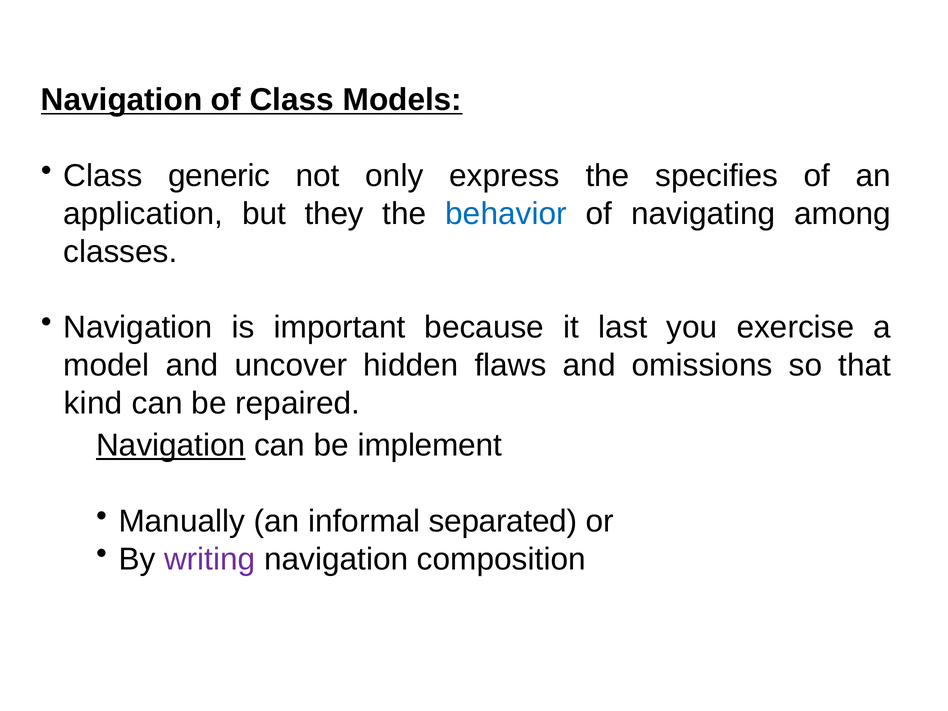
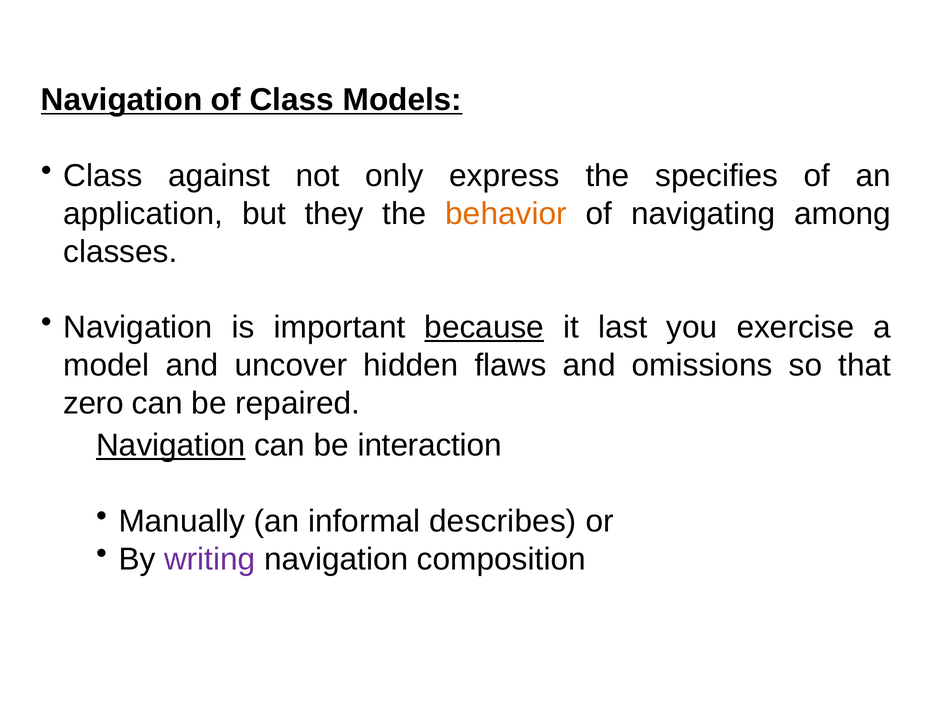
generic: generic -> against (219, 176)
behavior colour: blue -> orange (506, 214)
because underline: none -> present (484, 327)
kind: kind -> zero (93, 403)
implement: implement -> interaction (430, 445)
separated: separated -> describes (503, 521)
